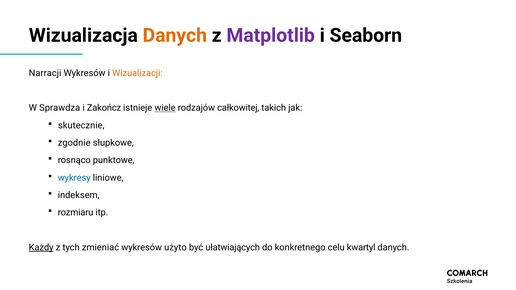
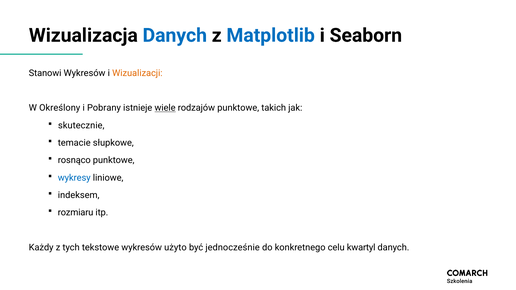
Danych colour: orange -> blue (175, 35)
Matplotlib colour: purple -> blue (271, 35)
Narracji: Narracji -> Stanowi (45, 73)
Sprawdza: Sprawdza -> Określony (60, 108)
Zakończ: Zakończ -> Pobrany (104, 108)
rodzajów całkowitej: całkowitej -> punktowe (238, 108)
zgodnie: zgodnie -> temacie (74, 143)
Każdy underline: present -> none (41, 248)
zmieniać: zmieniać -> tekstowe (101, 248)
ułatwiających: ułatwiających -> jednocześnie (233, 248)
